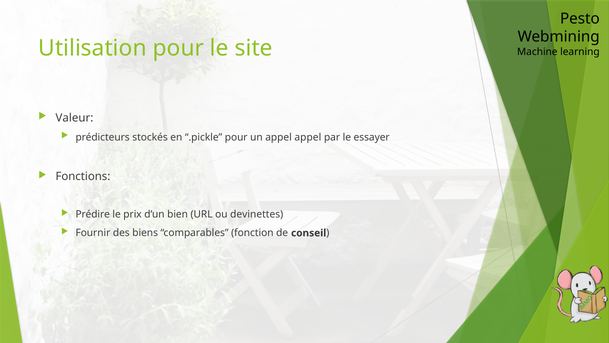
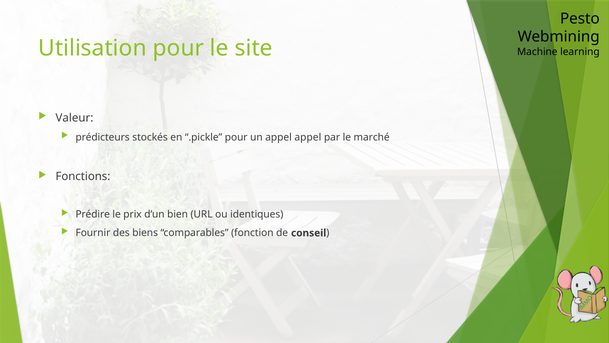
essayer: essayer -> marché (372, 137)
devinettes: devinettes -> identiques (257, 214)
